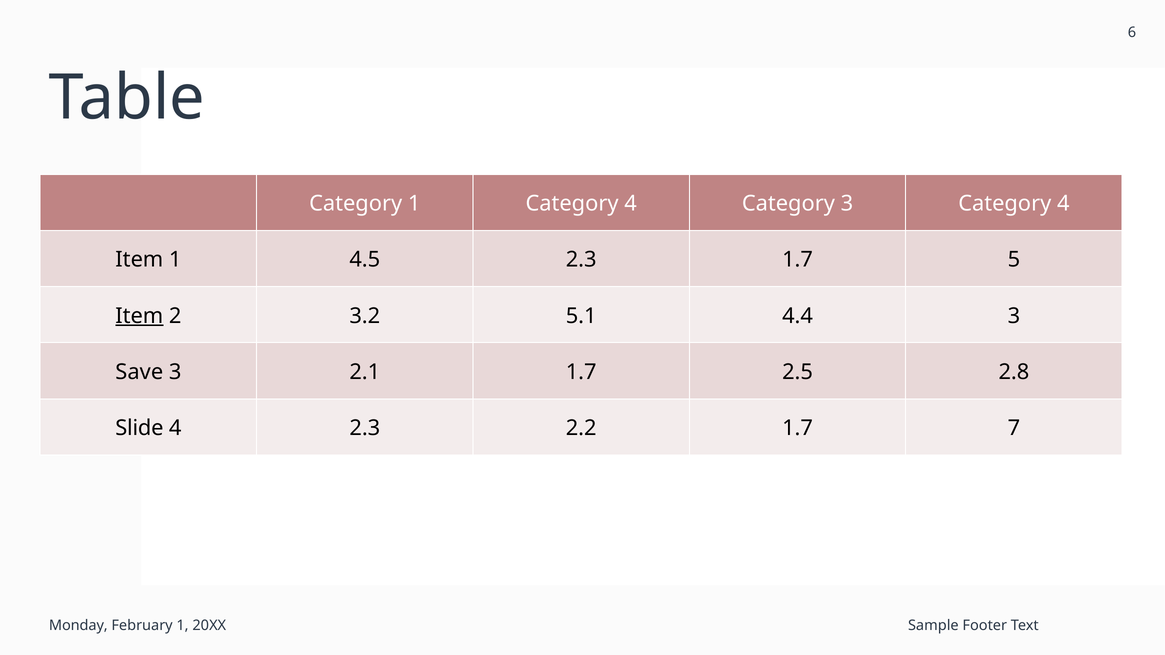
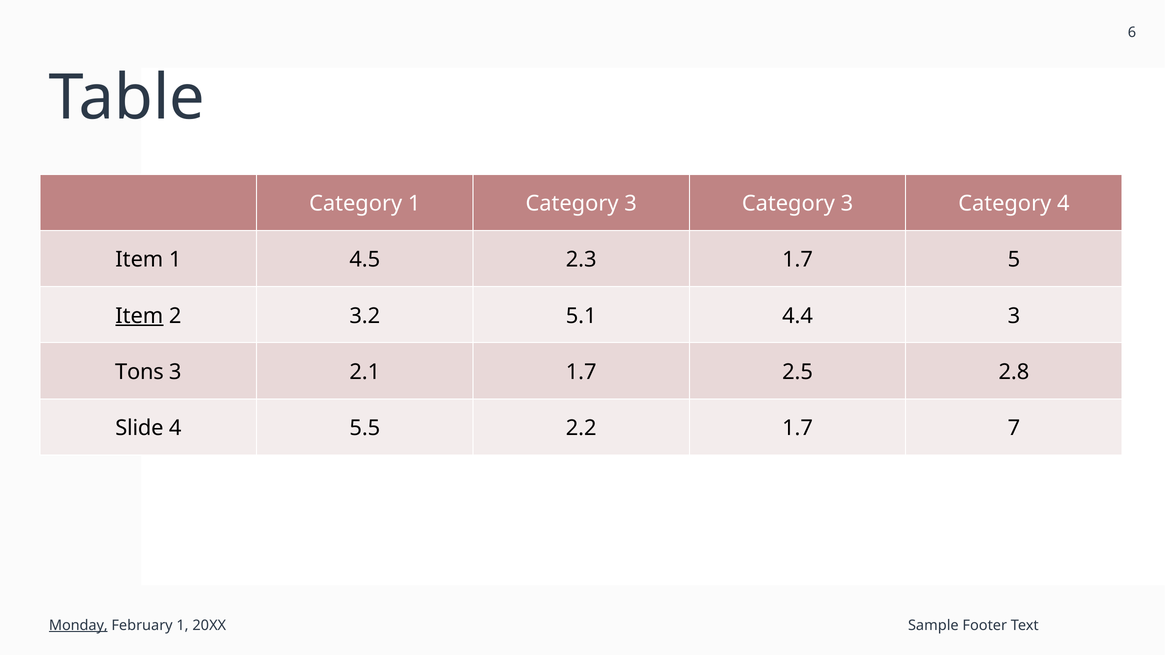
1 Category 4: 4 -> 3 (631, 204)
Save: Save -> Tons (139, 372)
4 2.3: 2.3 -> 5.5 (365, 428)
Monday underline: none -> present (78, 626)
